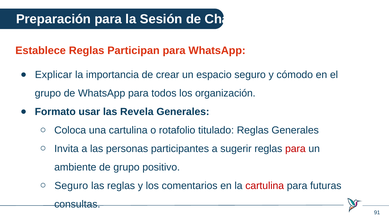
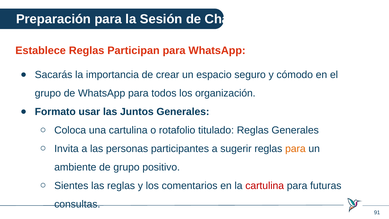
Explicar: Explicar -> Sacarás (54, 75)
Revela: Revela -> Juntos (137, 112)
para colour: red -> orange (295, 149)
Seguro: Seguro -> Sientes (71, 186)
